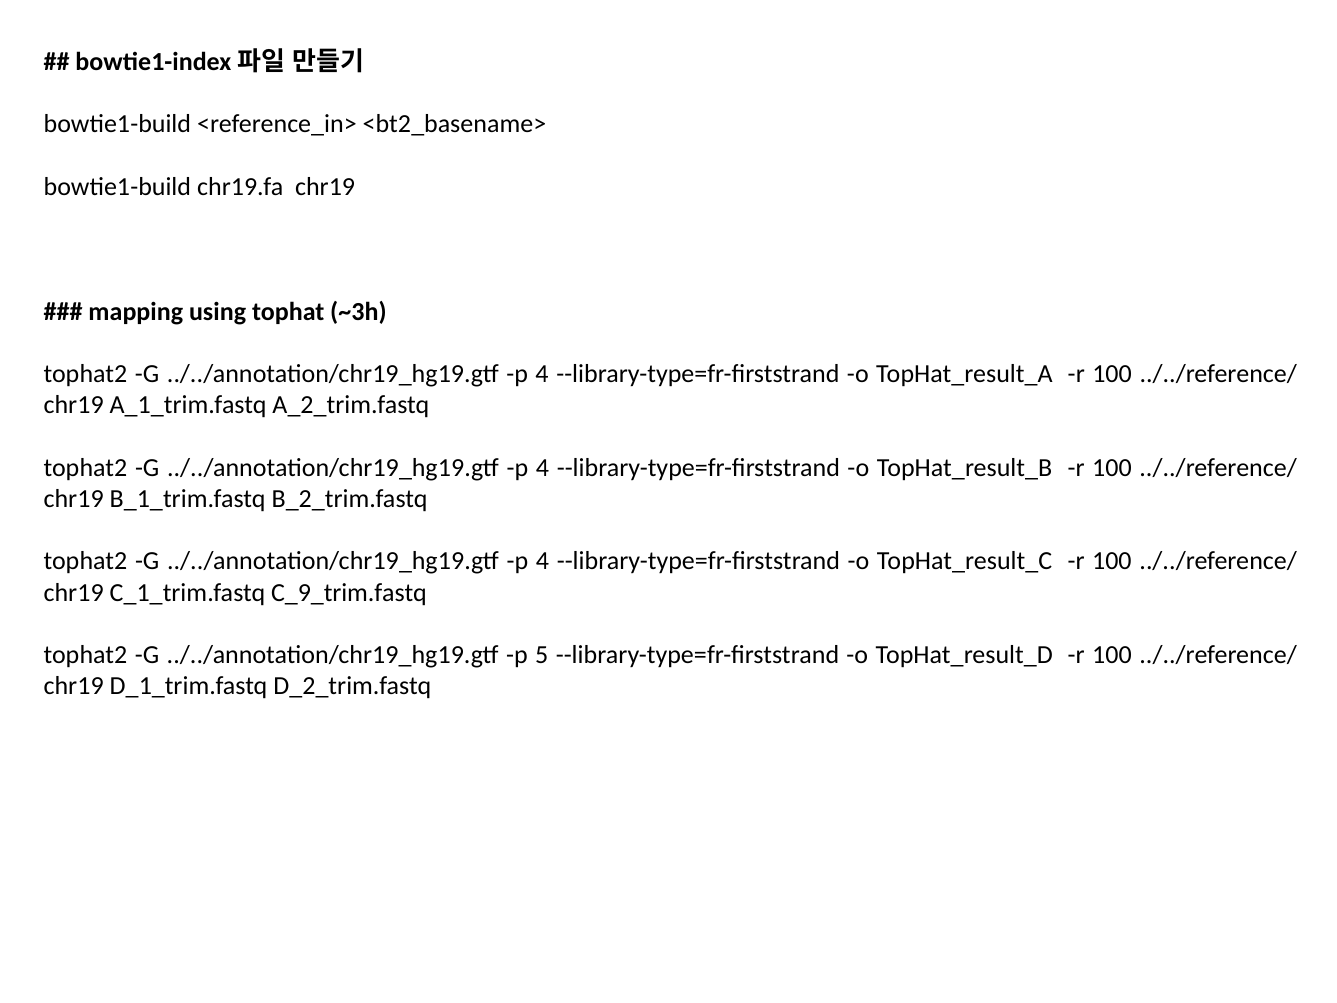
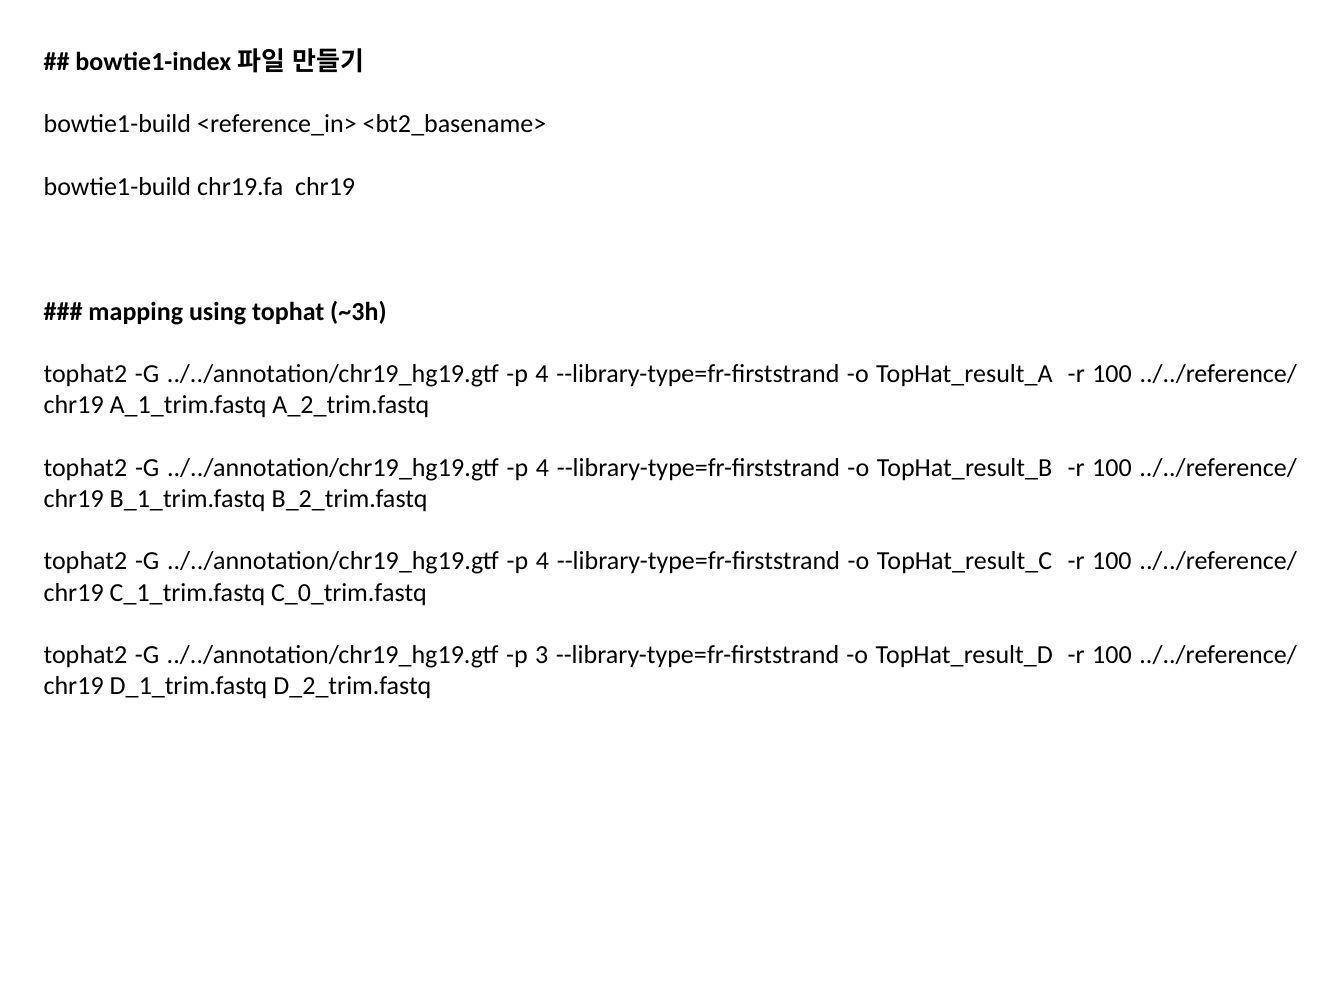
C_9_trim.fastq: C_9_trim.fastq -> C_0_trim.fastq (349, 592)
5: 5 -> 3 (542, 655)
